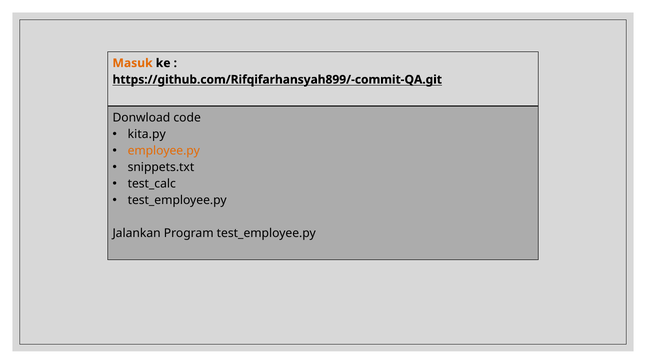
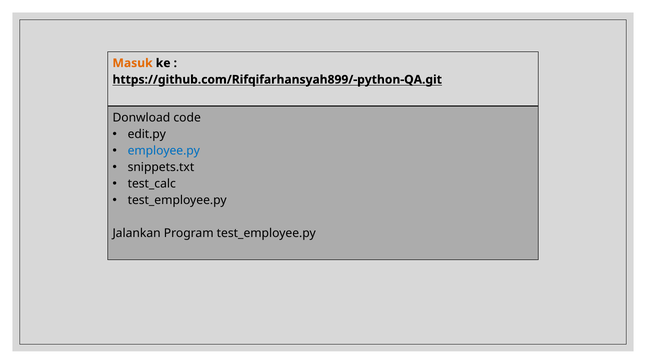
https://github.com/Rifqifarhansyah899/-commit-QA.git: https://github.com/Rifqifarhansyah899/-commit-QA.git -> https://github.com/Rifqifarhansyah899/-python-QA.git (277, 79)
kita.py: kita.py -> edit.py (147, 134)
employee.py colour: orange -> blue (164, 150)
